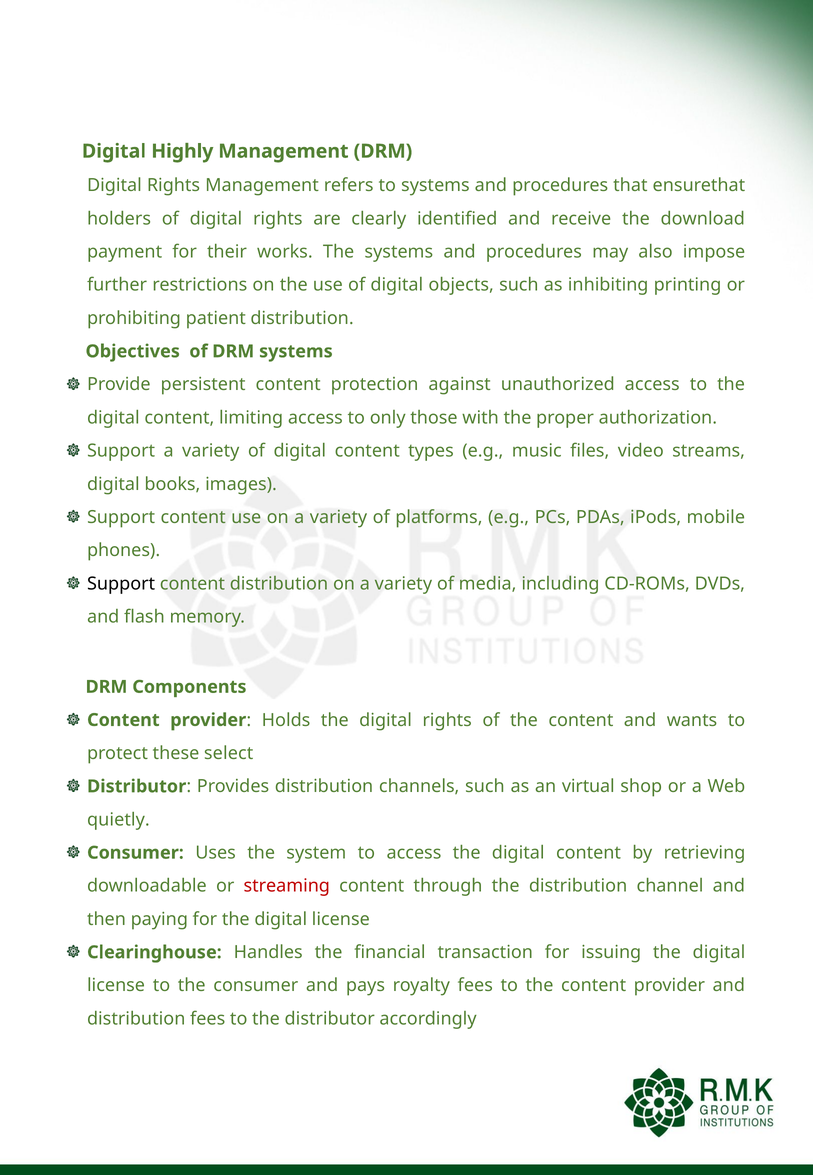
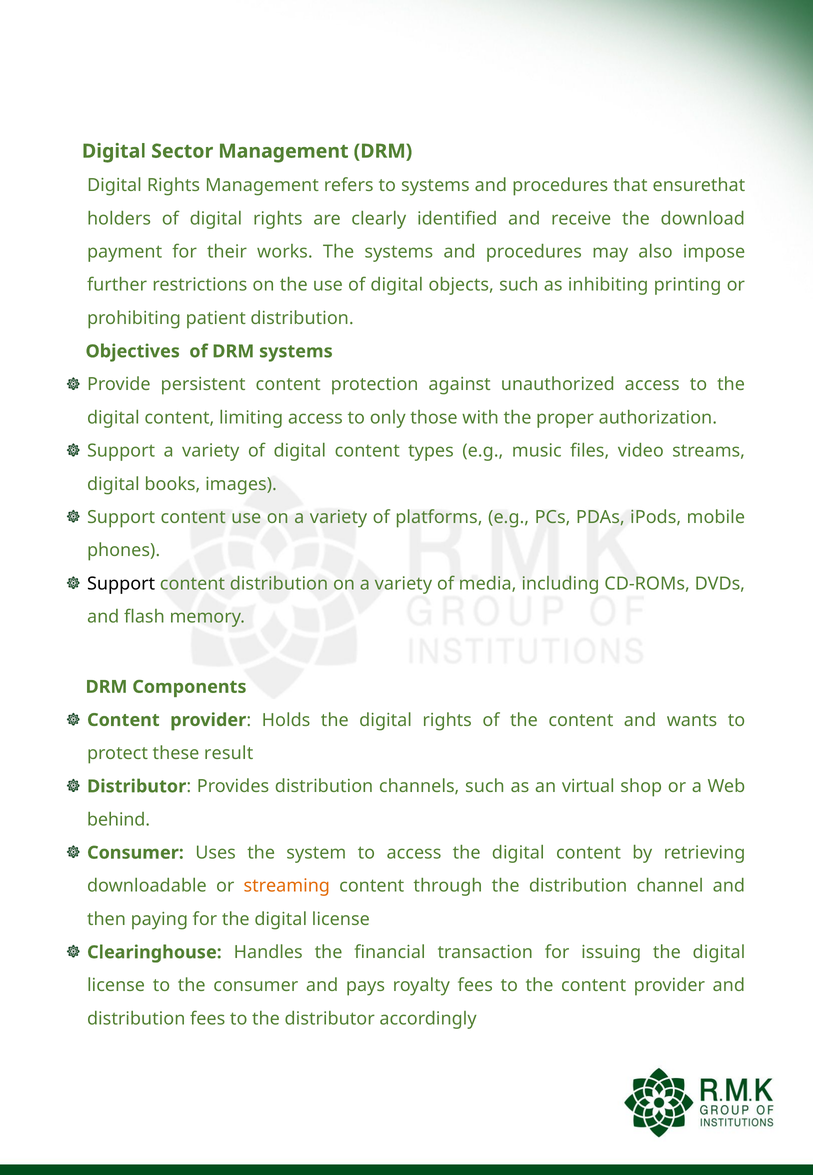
Highly: Highly -> Sector (182, 151)
select: select -> result (229, 753)
quietly: quietly -> behind (119, 819)
streaming colour: red -> orange (287, 885)
